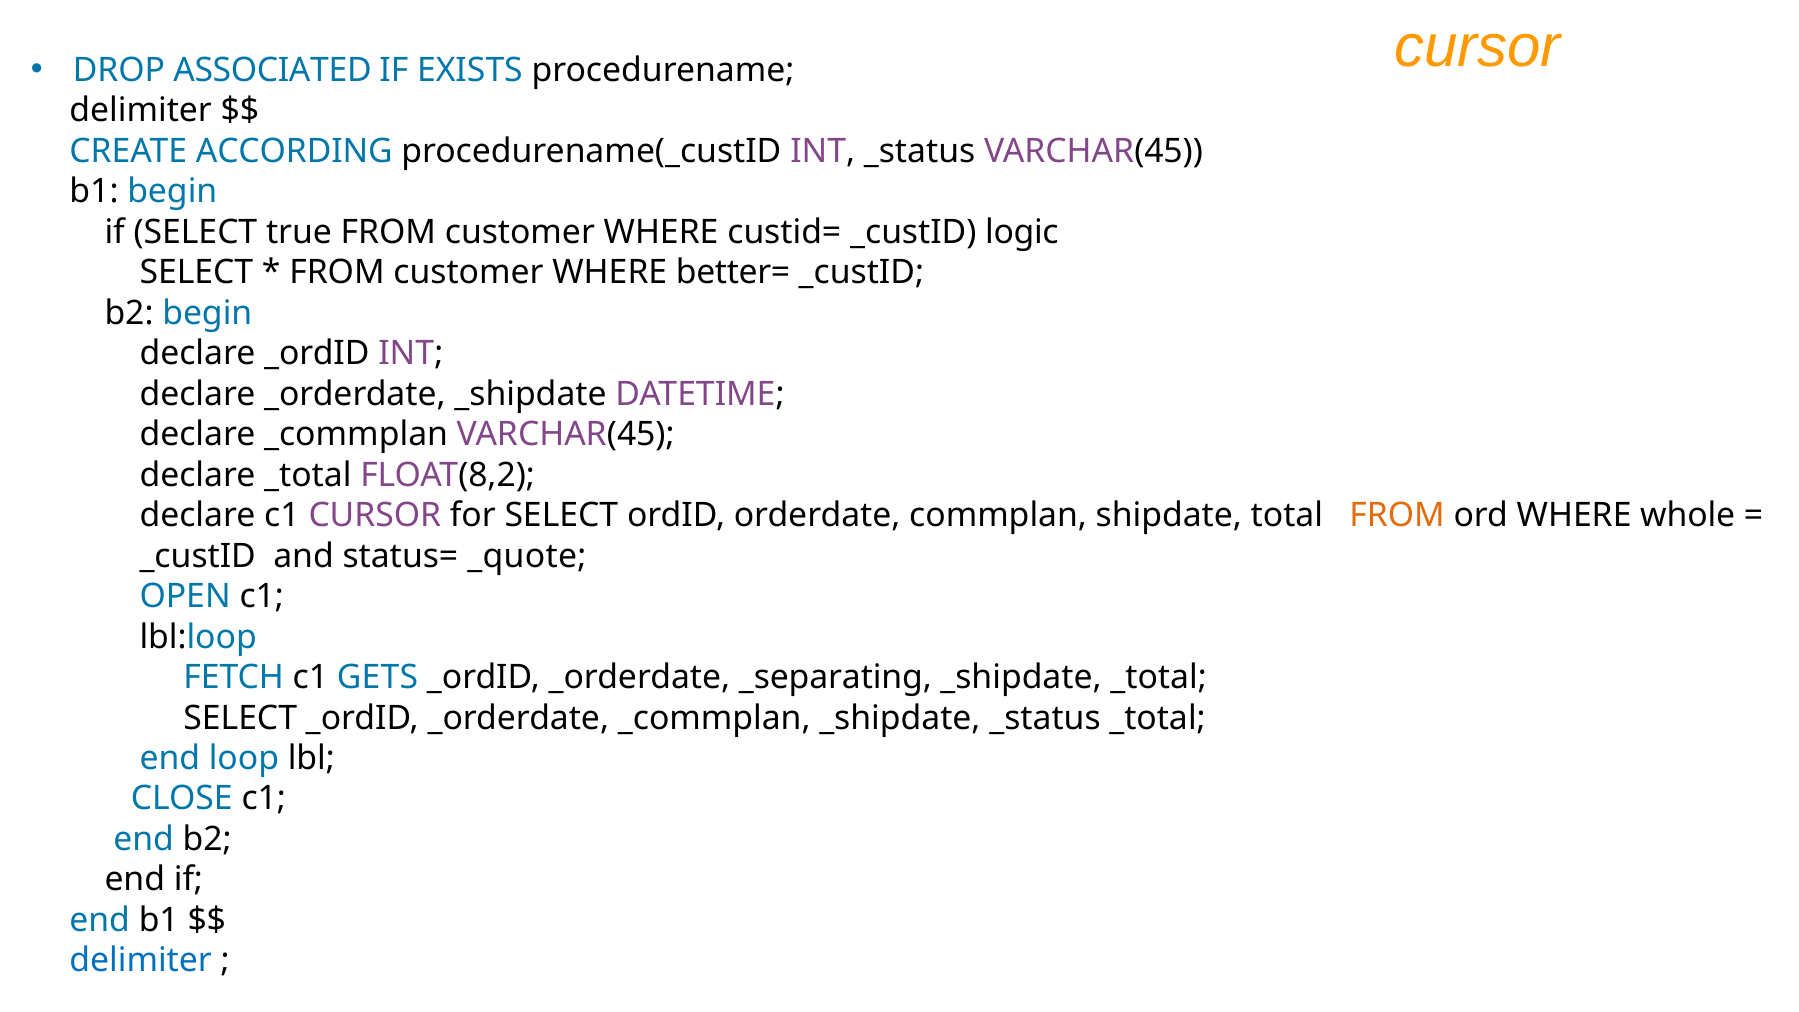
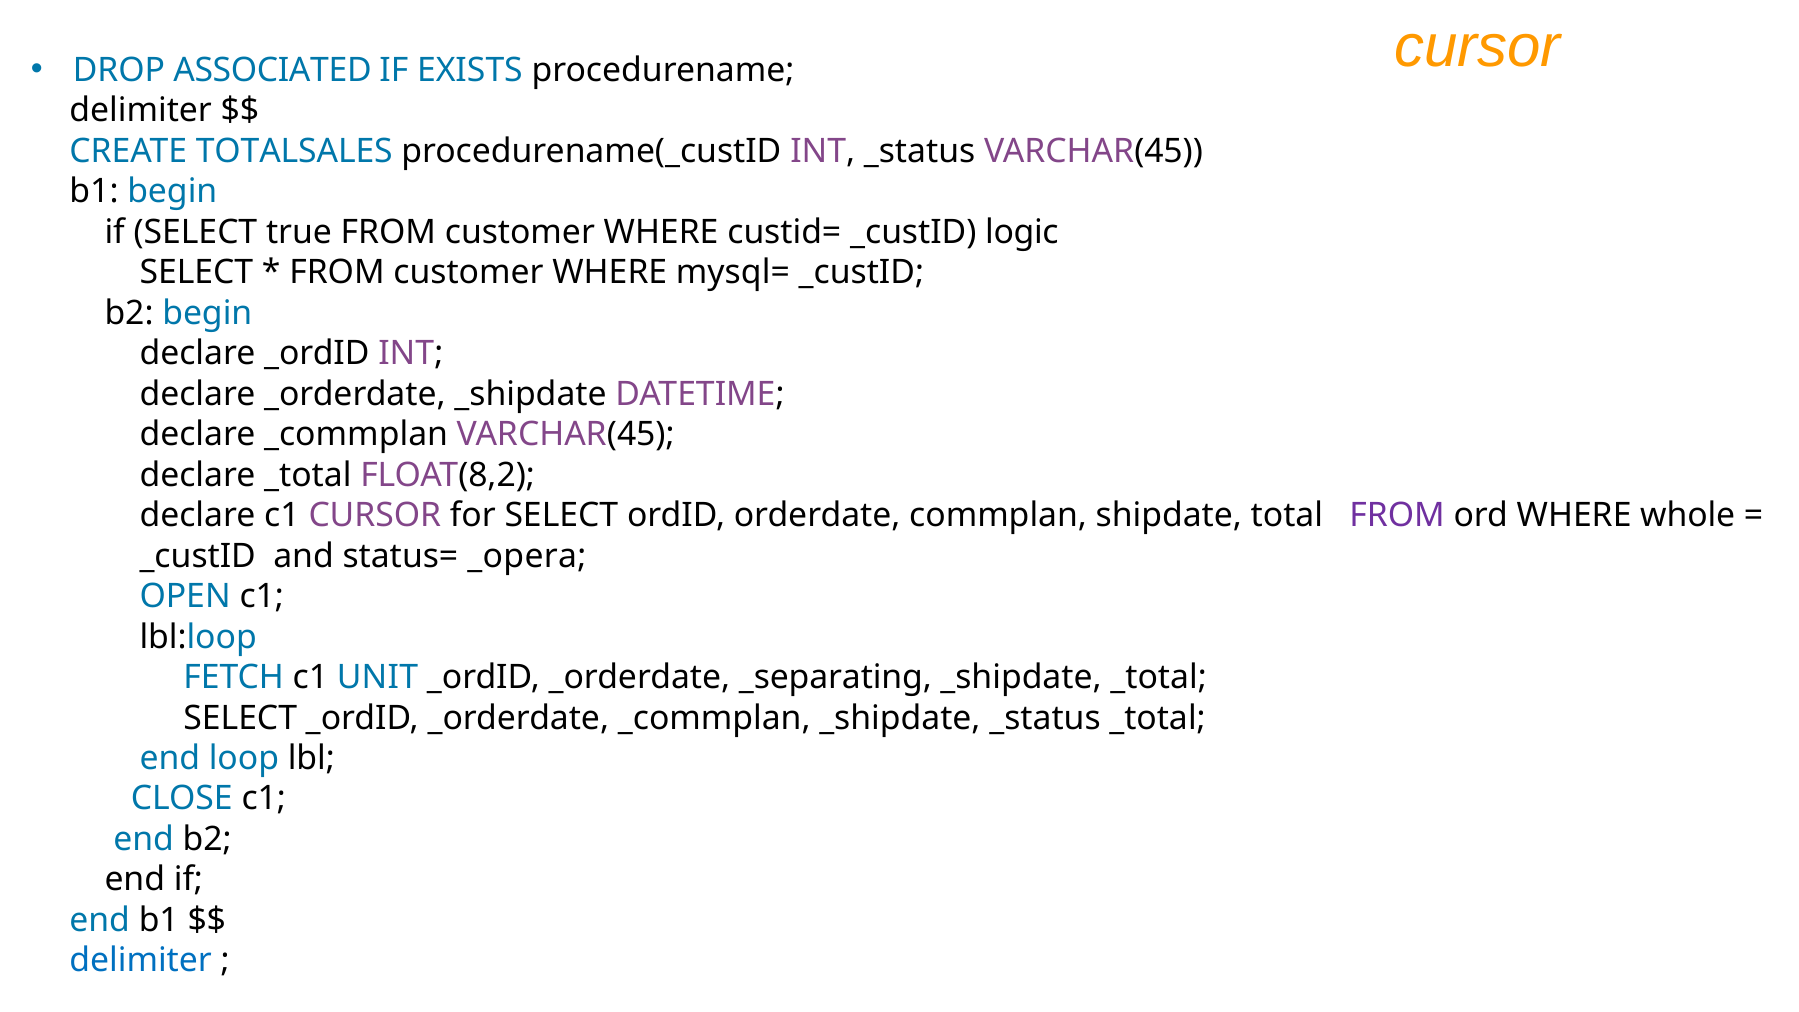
ACCORDING: ACCORDING -> TOTALSALES (294, 151)
better=: better= -> mysql= (733, 273)
FROM colour: orange -> purple (1397, 515)
_quote: _quote -> _opera (527, 556)
GETS: GETS -> UNIT (377, 677)
